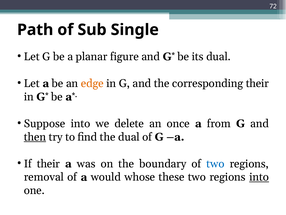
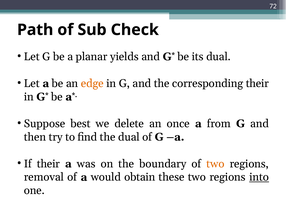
Single: Single -> Check (135, 30)
figure: figure -> yields (124, 57)
Suppose into: into -> best (81, 123)
then underline: present -> none (35, 137)
two colour: blue -> orange (215, 163)
whose: whose -> obtain (140, 177)
